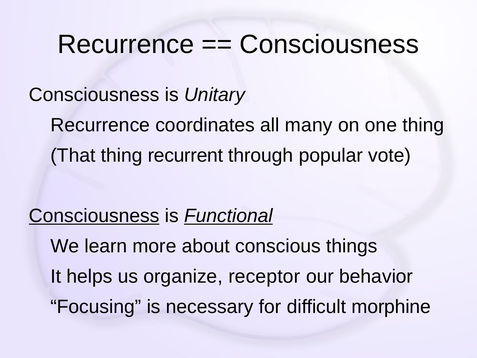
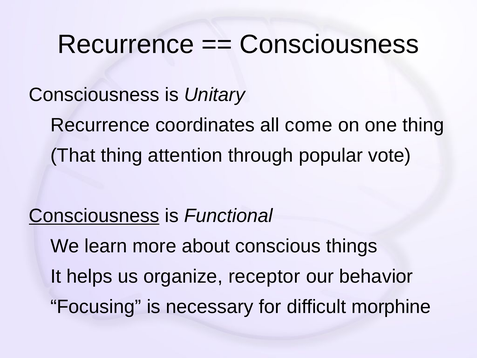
many: many -> come (309, 125)
recurrent: recurrent -> attention (185, 155)
Functional underline: present -> none (228, 216)
